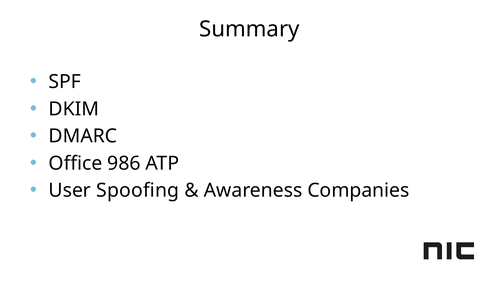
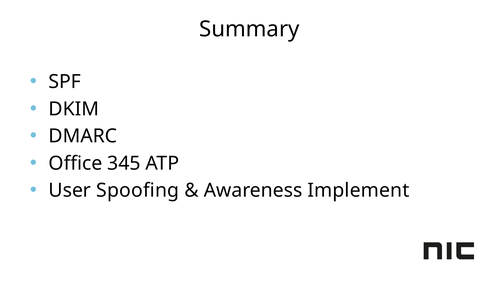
986: 986 -> 345 (124, 163)
Companies: Companies -> Implement (358, 190)
